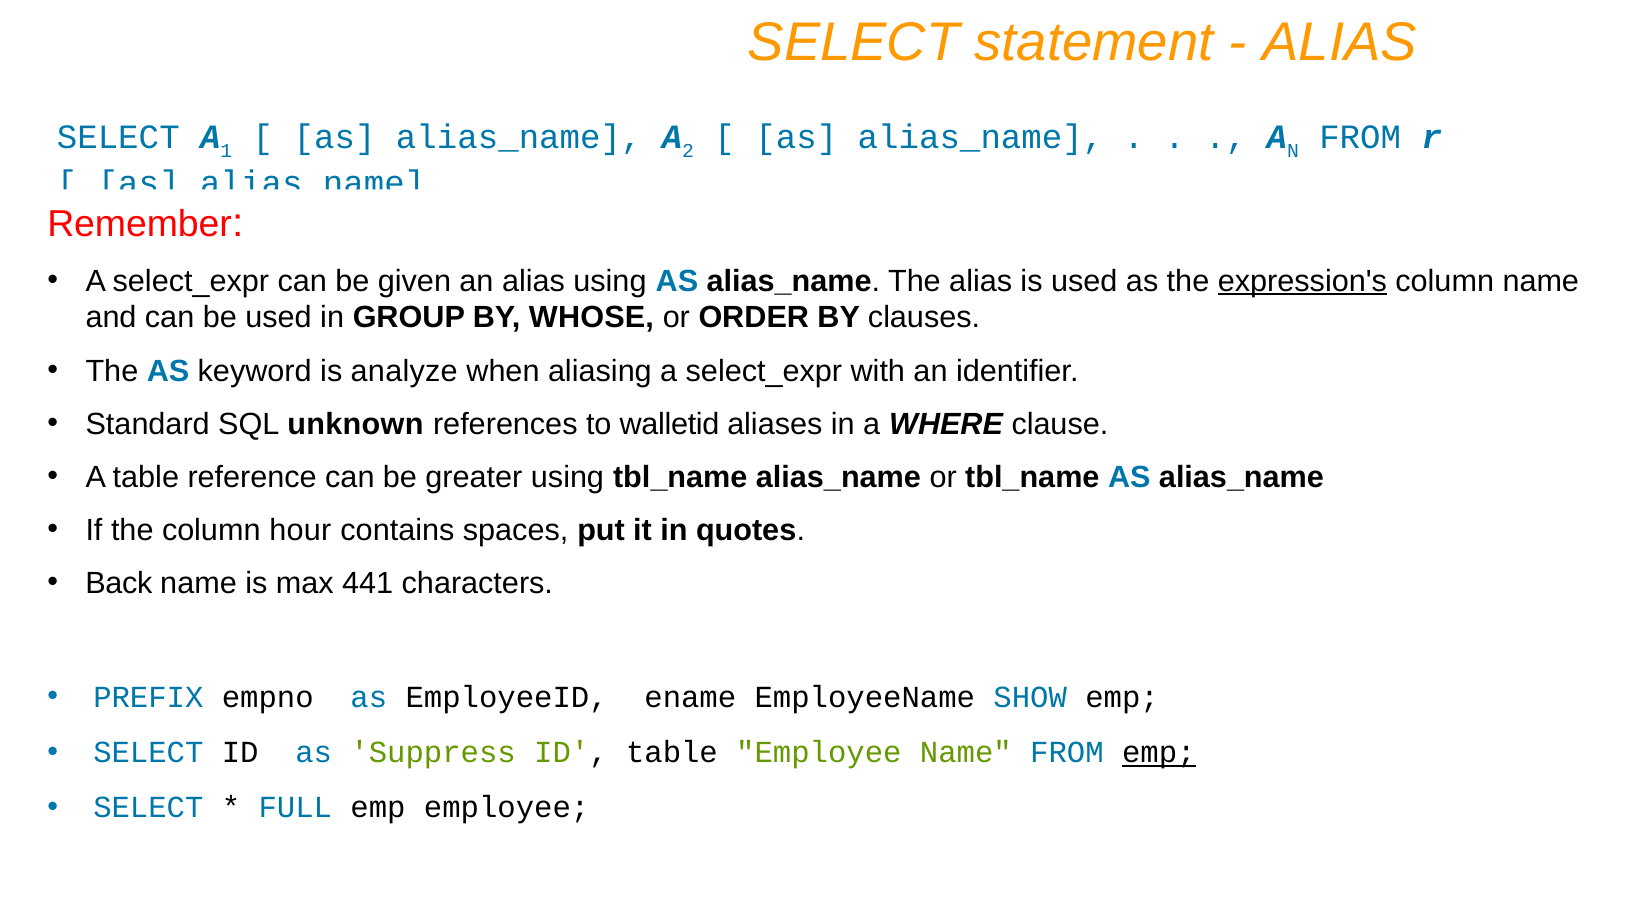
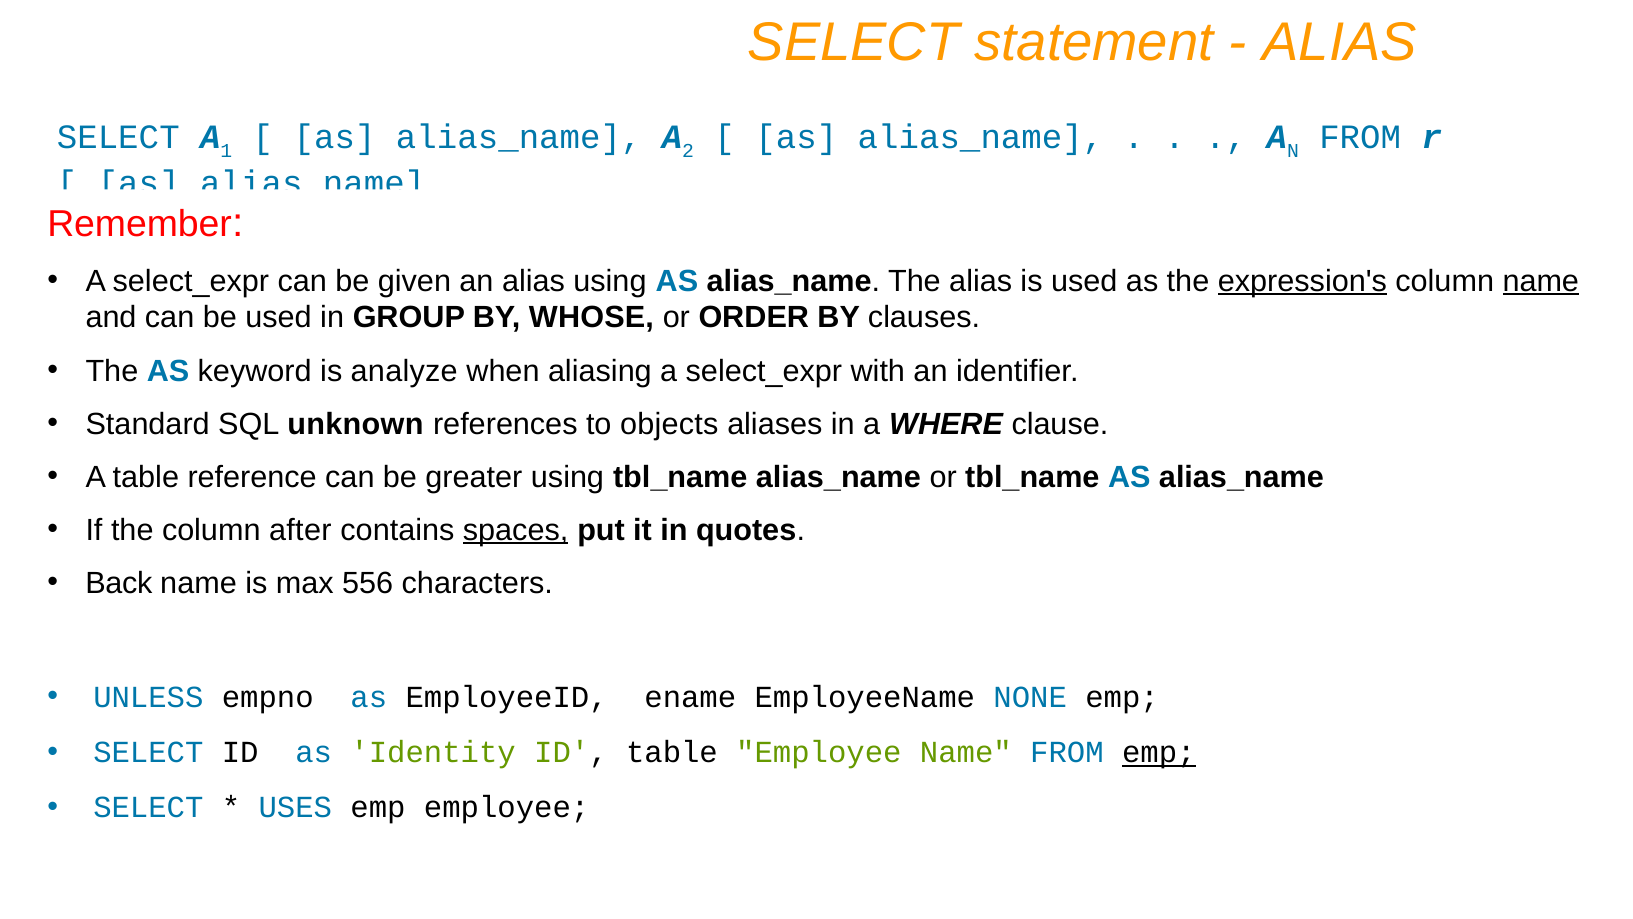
name underline: none -> present (1541, 281)
walletid: walletid -> objects (669, 424)
hour: hour -> after (300, 530)
spaces underline: none -> present (516, 530)
441: 441 -> 556 (368, 583)
PREFIX: PREFIX -> UNLESS (148, 697)
SHOW: SHOW -> NONE (1030, 697)
Suppress: Suppress -> Identity (433, 752)
FULL: FULL -> USES (295, 807)
